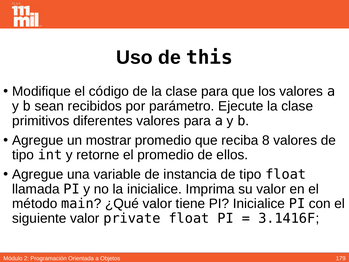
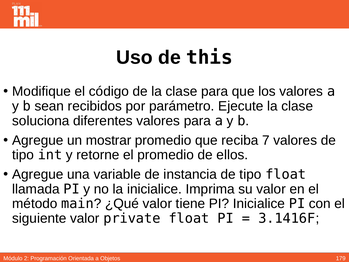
primitivos: primitivos -> soluciona (41, 121)
8: 8 -> 7 (266, 140)
